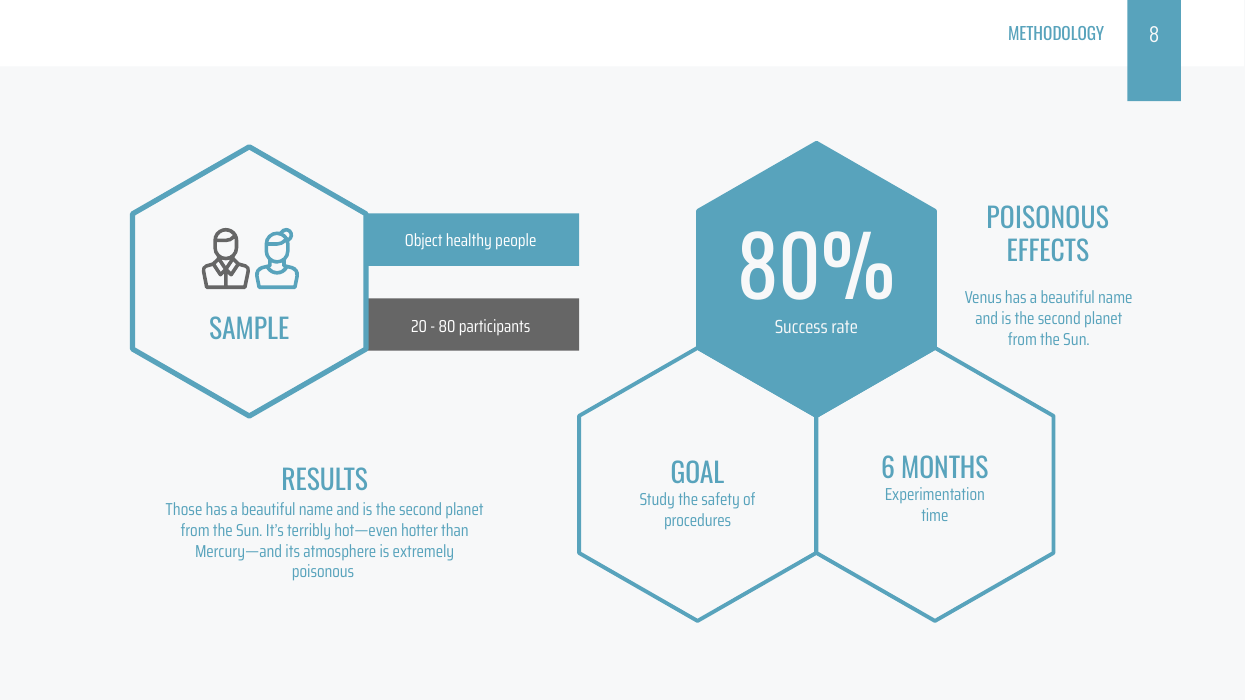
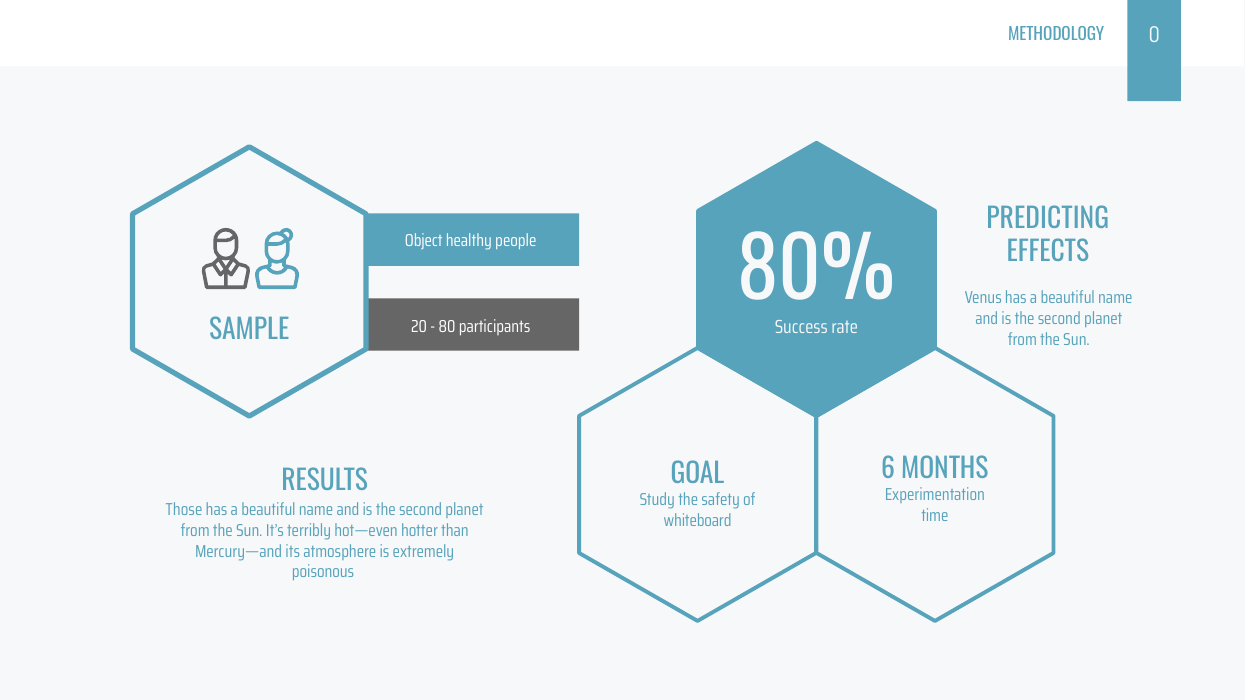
8: 8 -> 0 (1154, 35)
POISONOUS: POISONOUS -> PREDICTING (1048, 220)
procedures: procedures -> whiteboard (698, 521)
